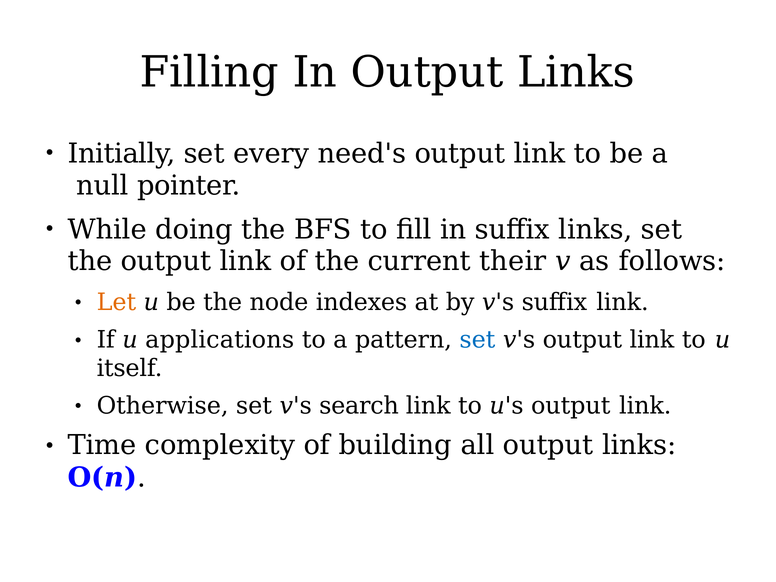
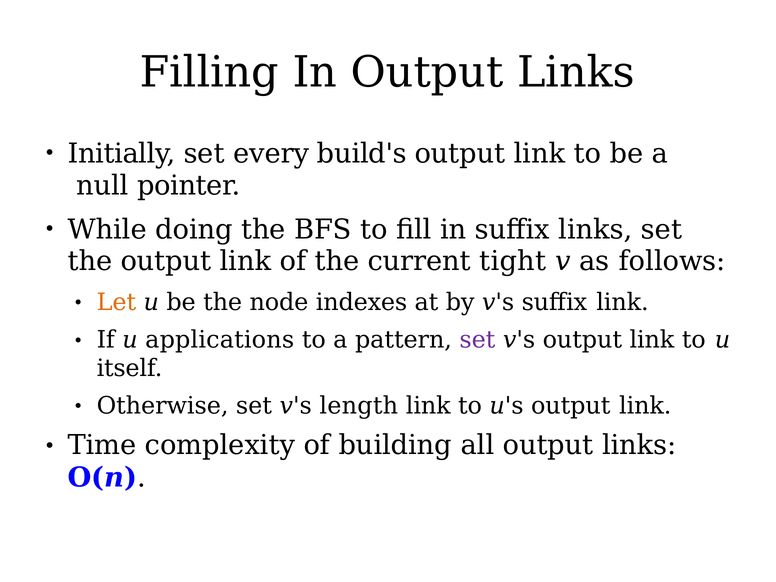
need's: need's -> build's (362, 153)
their: their -> tight (513, 261)
set colour: blue -> purple (477, 339)
search: search -> length (359, 406)
